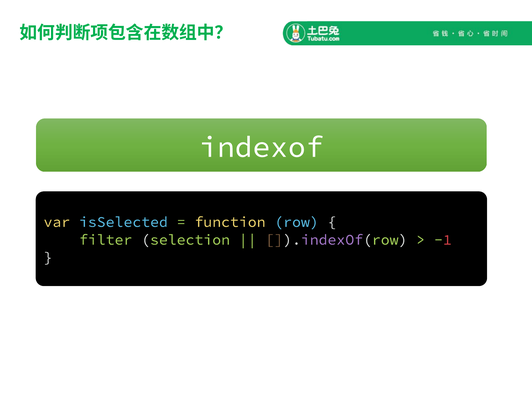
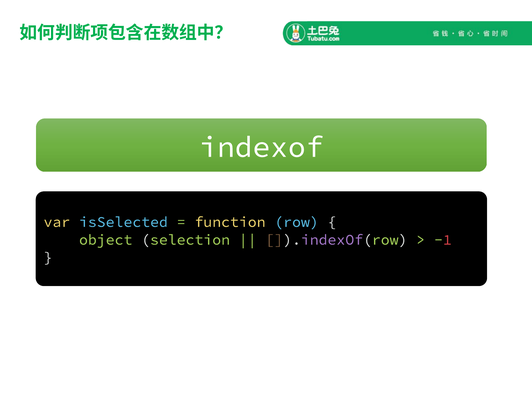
filter: filter -> object (106, 240)
